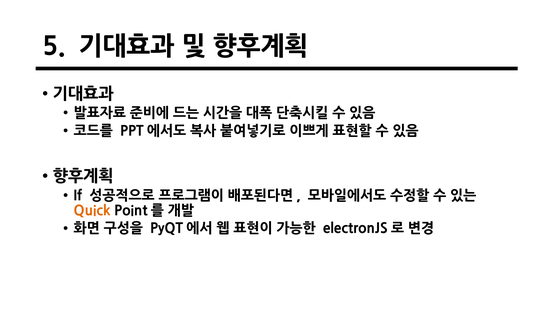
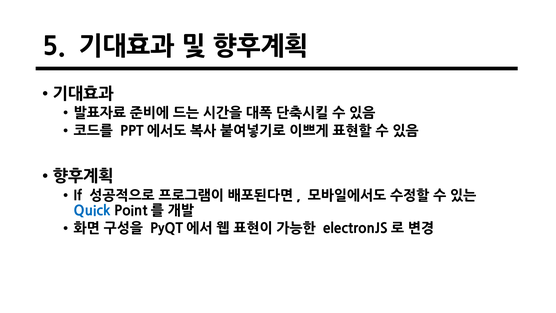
Quick colour: orange -> blue (92, 211)
